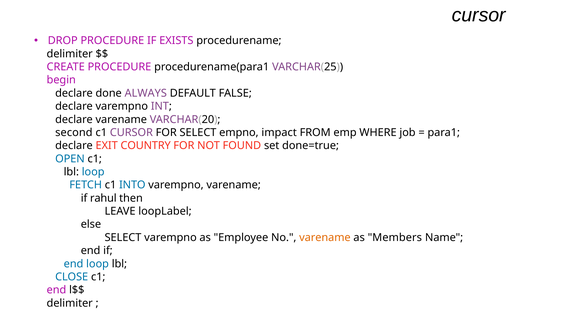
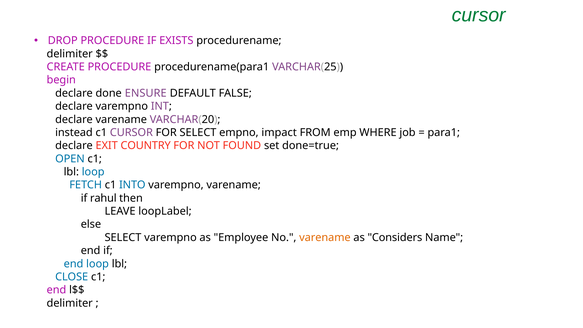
cursor colour: black -> green (479, 15)
ALWAYS: ALWAYS -> ENSURE (146, 93)
second: second -> instead (74, 133)
Members: Members -> Considers (395, 237)
